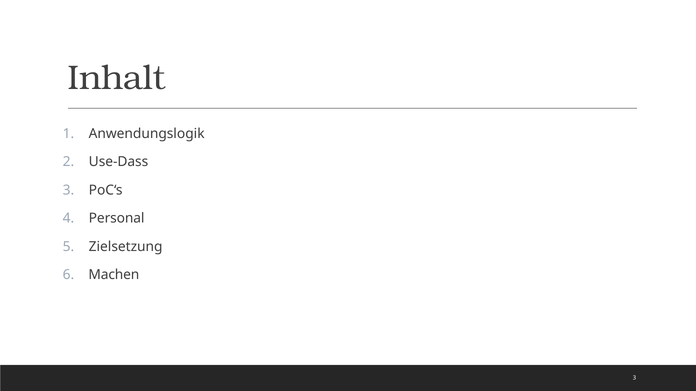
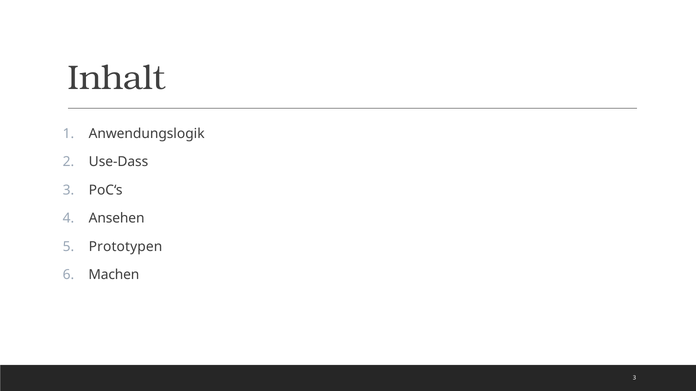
Personal: Personal -> Ansehen (117, 219)
Zielsetzung: Zielsetzung -> Prototypen (126, 247)
